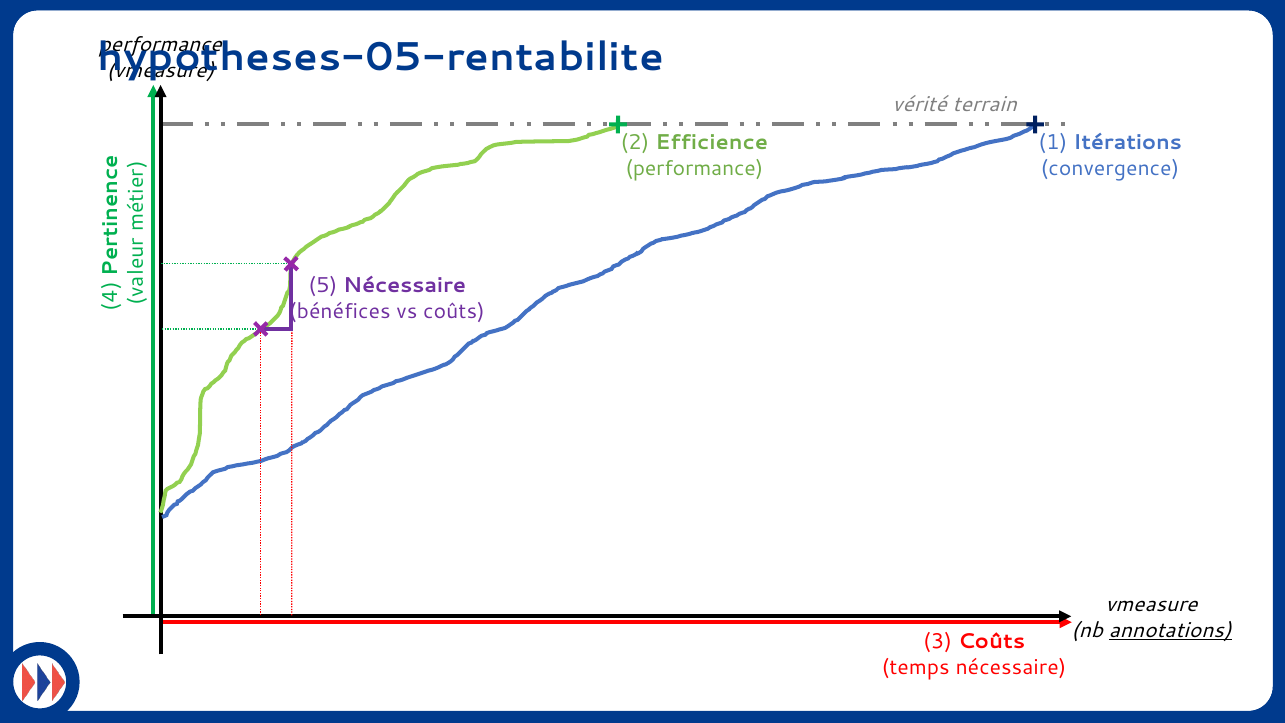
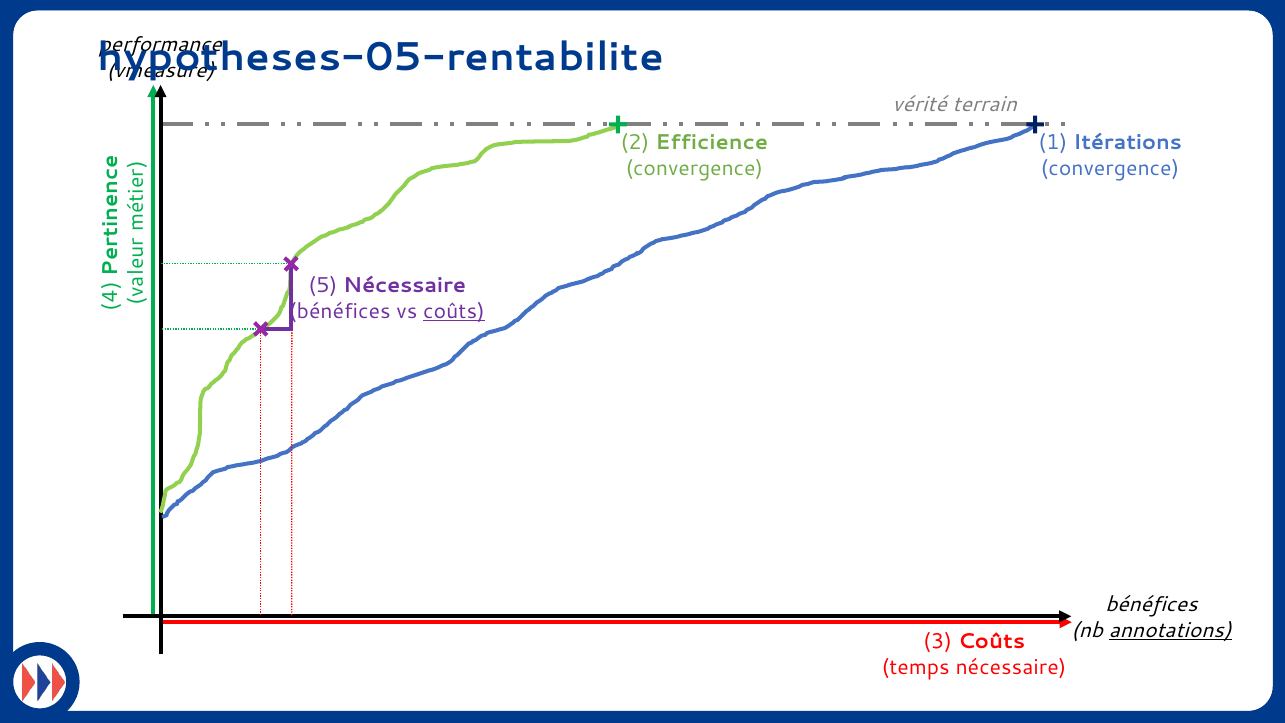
performance: performance -> convergence (694, 168)
coûts underline: none -> present (454, 311)
vmeasure: vmeasure -> bénéfices (1151, 604)
